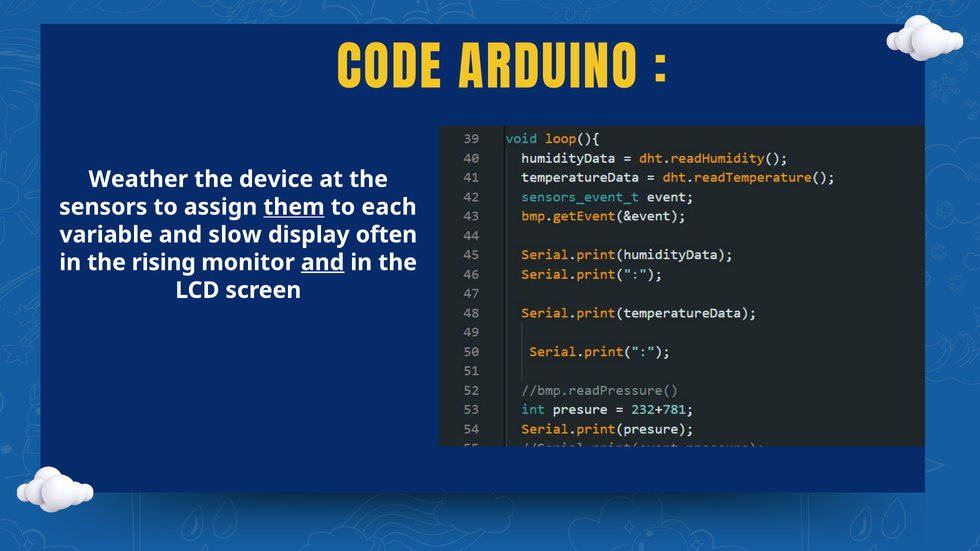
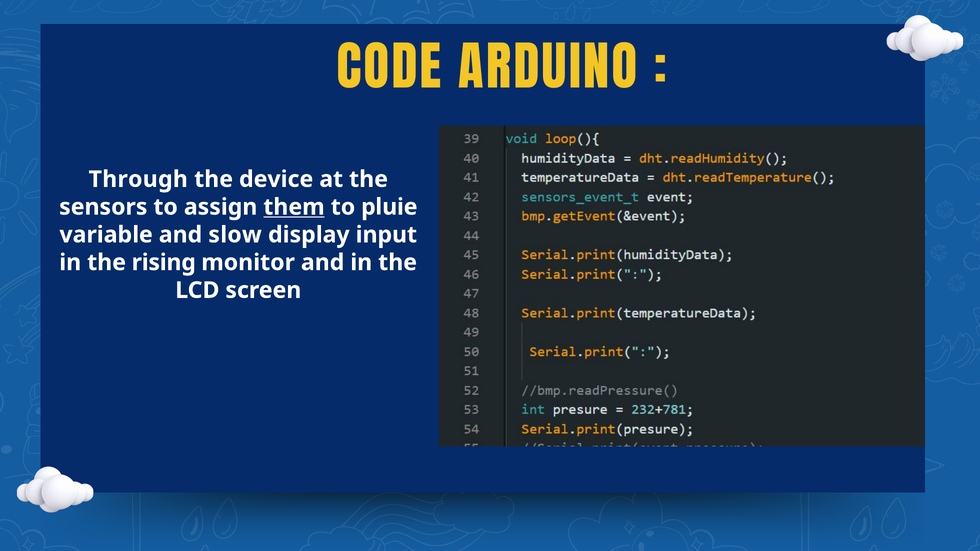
Weather: Weather -> Through (138, 179)
each: each -> pluie (389, 207)
often: often -> input (386, 235)
and underline: present -> none (323, 263)
